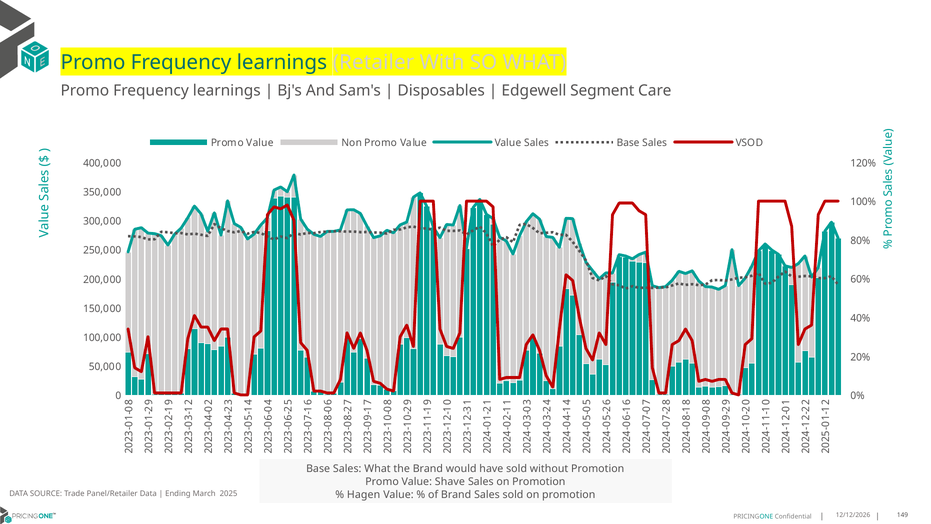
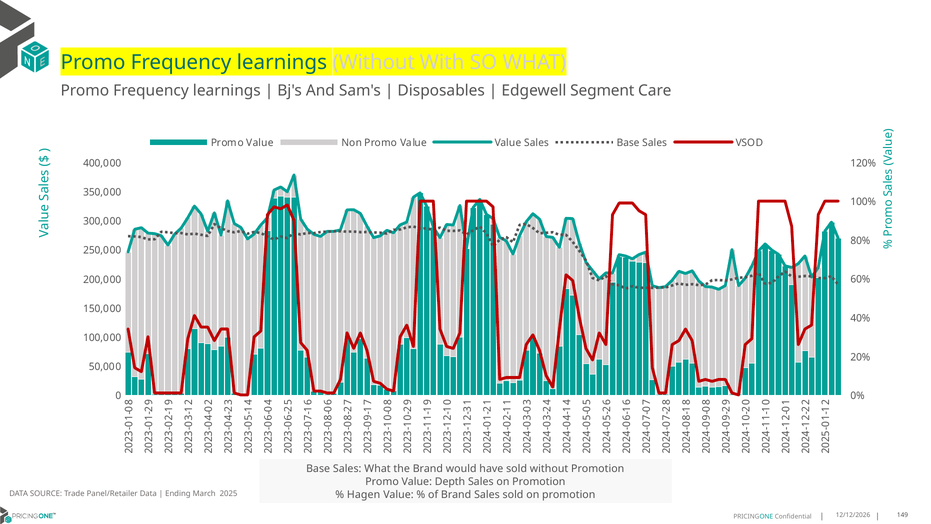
learnings Retailer: Retailer -> Without (374, 63)
Shave: Shave -> Depth (450, 482)
